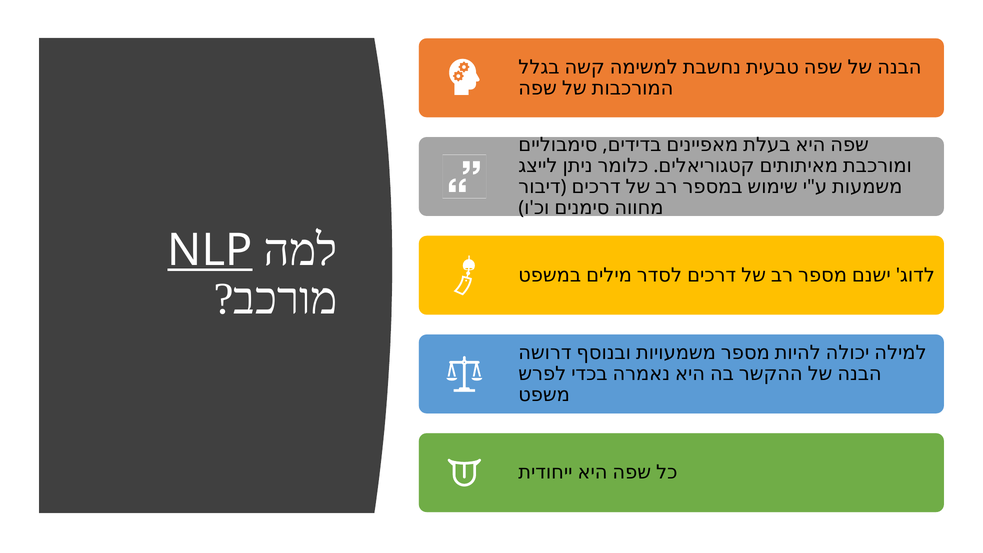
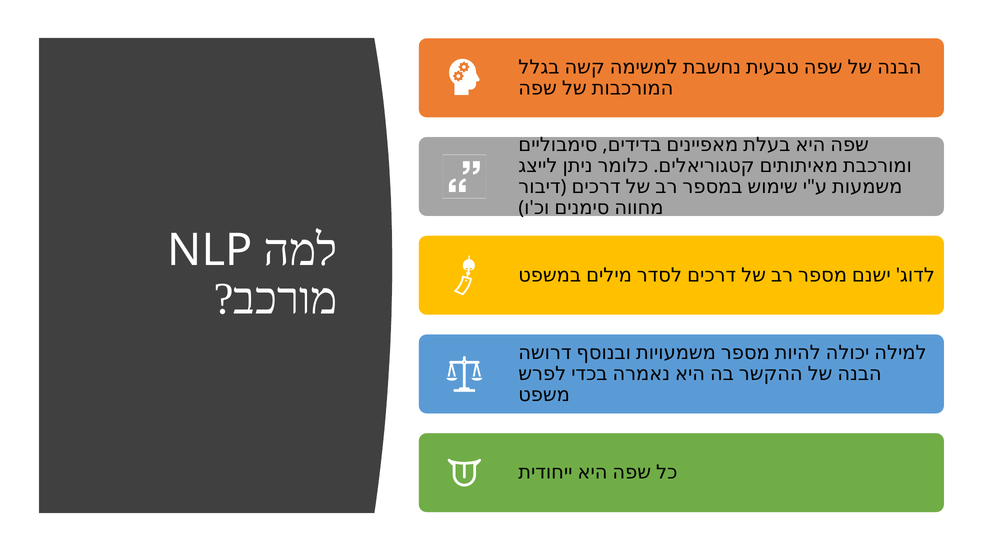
NLP underline: present -> none (210, 250)
